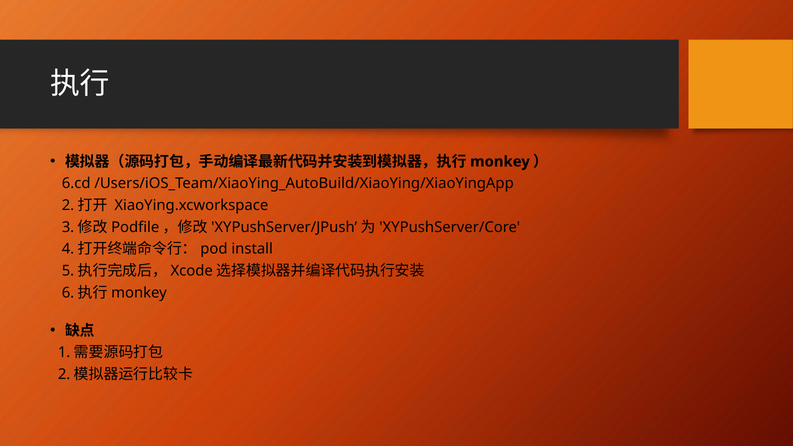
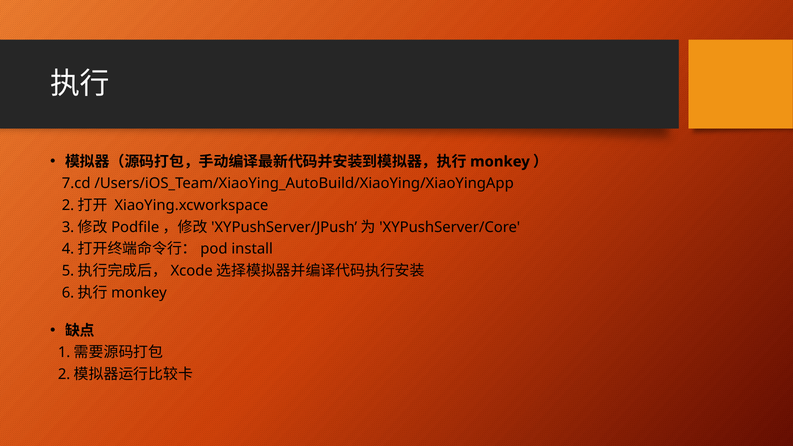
6.cd: 6.cd -> 7.cd (76, 183)
